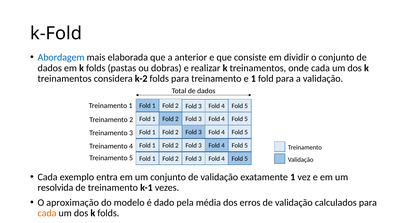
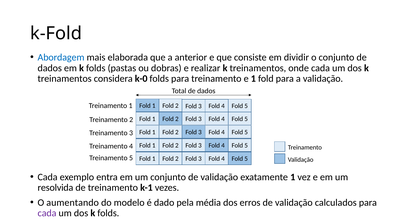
k-2: k-2 -> k-0 (141, 79)
aproximação: aproximação -> aumentando (73, 202)
cada colour: orange -> purple (47, 213)
